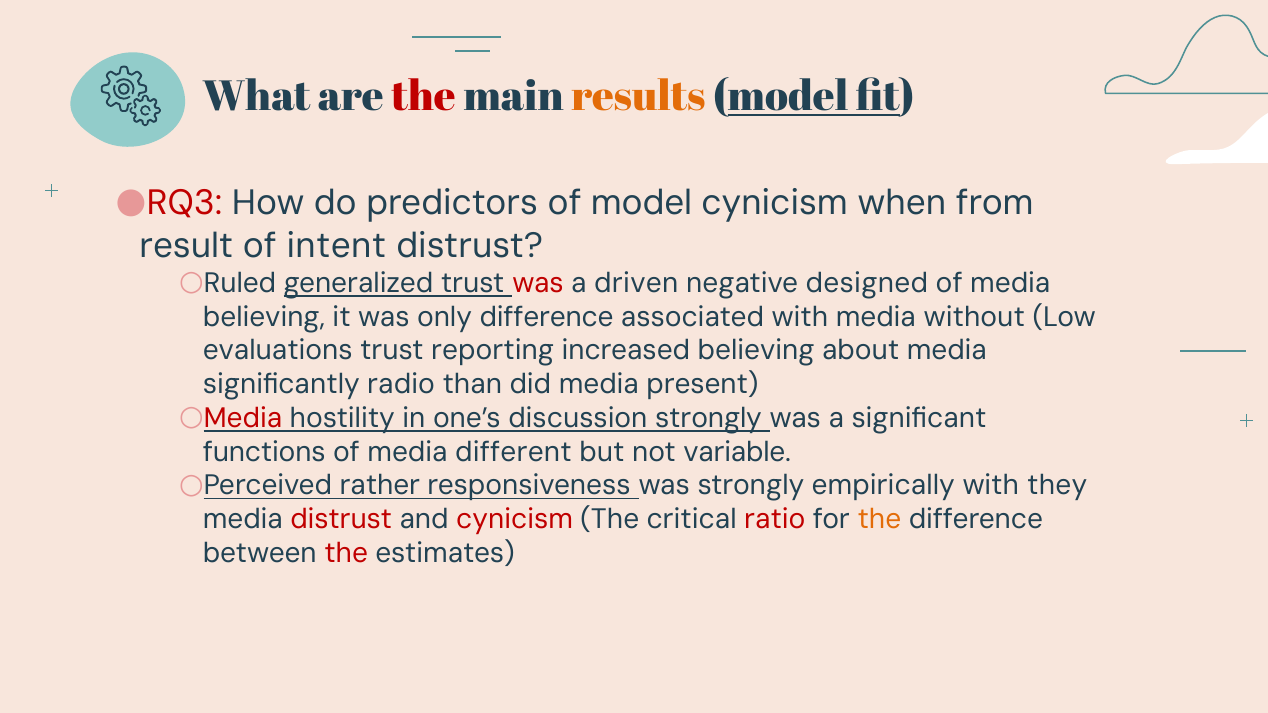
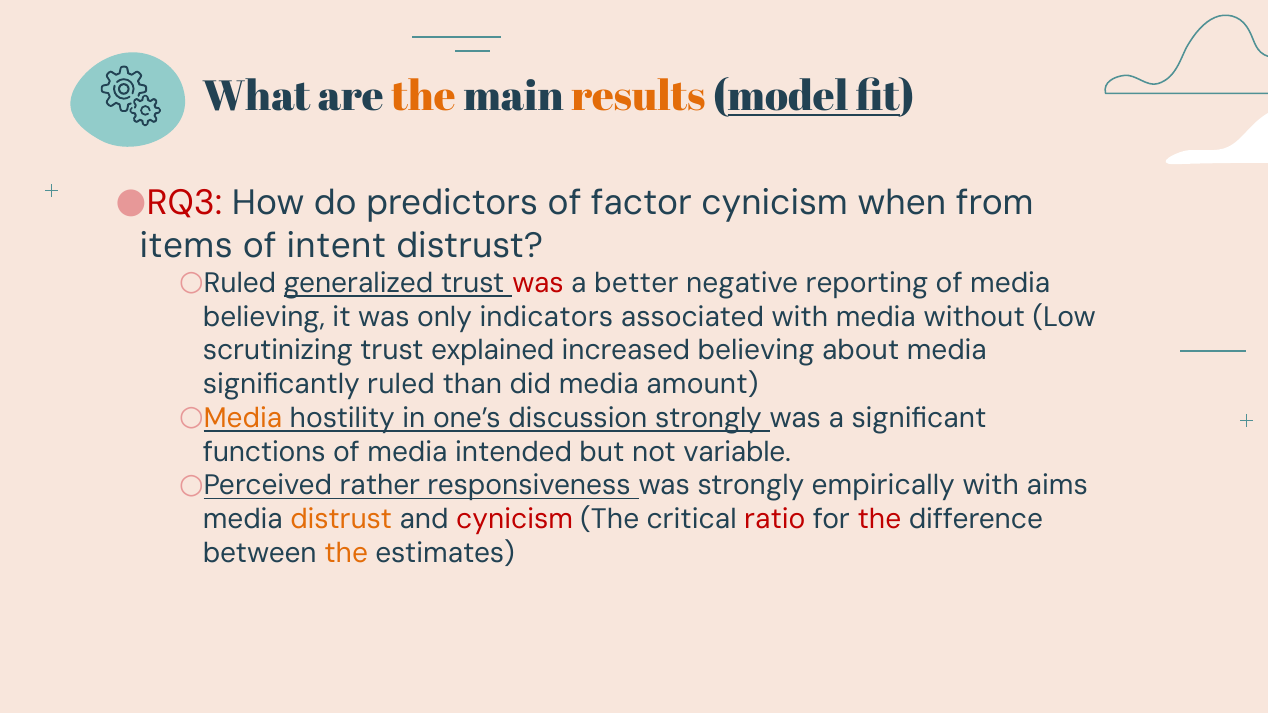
the colour: red -> orange (424, 97)
of model: model -> factor (641, 203)
result: result -> items (186, 246)
driven: driven -> better (636, 283)
designed: designed -> reporting (867, 283)
only difference: difference -> indicators (546, 317)
evaluations: evaluations -> scrutinizing (278, 351)
reporting: reporting -> explained (493, 351)
significantly radio: radio -> ruled (401, 384)
present: present -> amount (702, 384)
Media colour: red -> orange (243, 418)
different: different -> intended (514, 452)
they: they -> aims (1057, 486)
distrust colour: red -> orange (341, 520)
the colour: orange -> red (879, 520)
the colour: red -> orange (346, 553)
